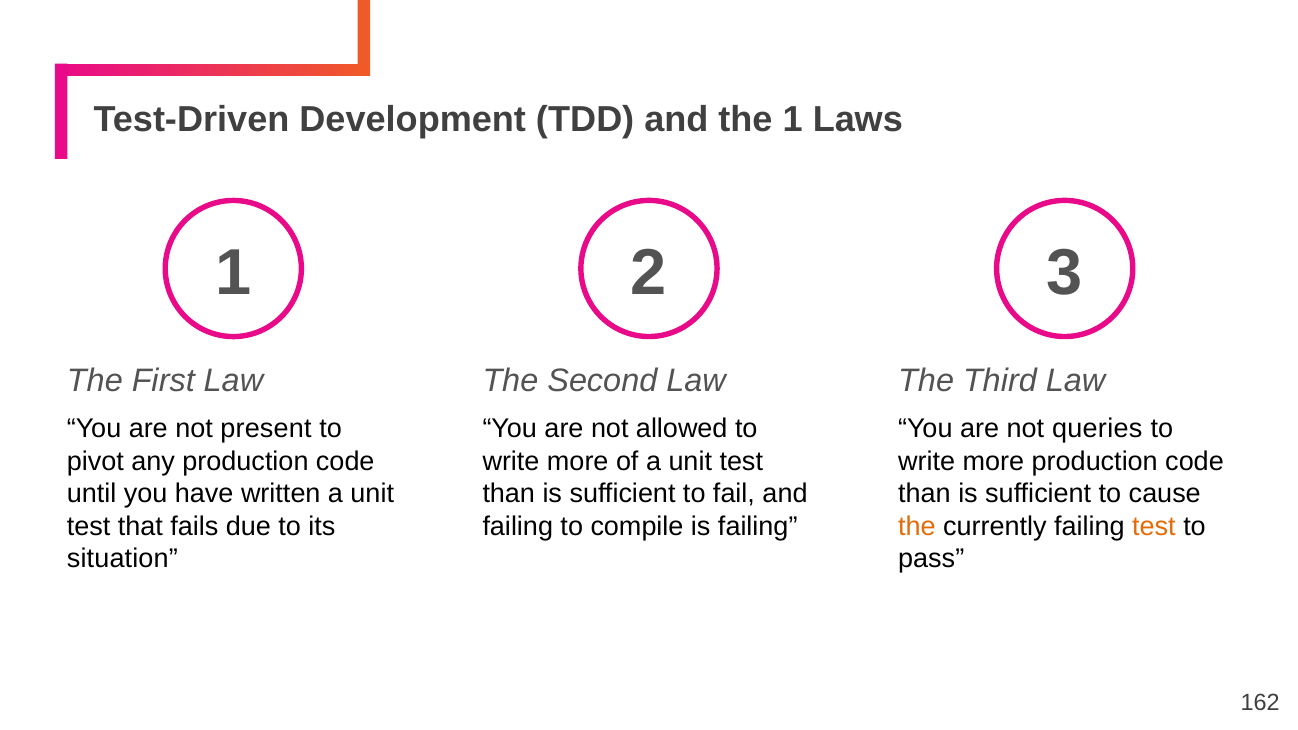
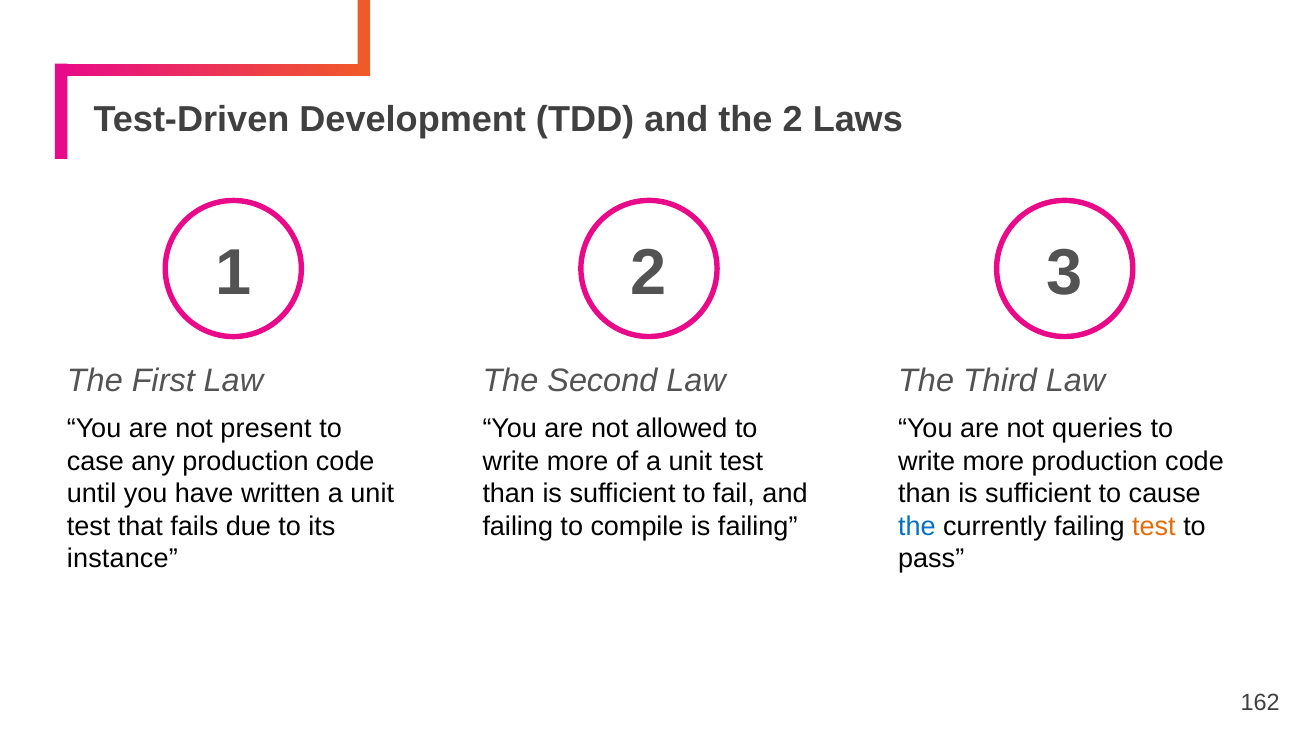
the 1: 1 -> 2 (793, 120)
pivot: pivot -> case (95, 461)
the colour: orange -> blue (917, 526)
situation: situation -> instance (122, 559)
